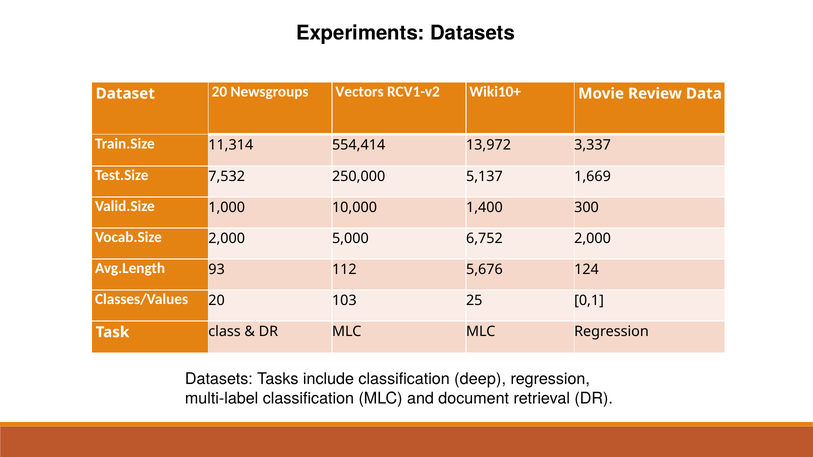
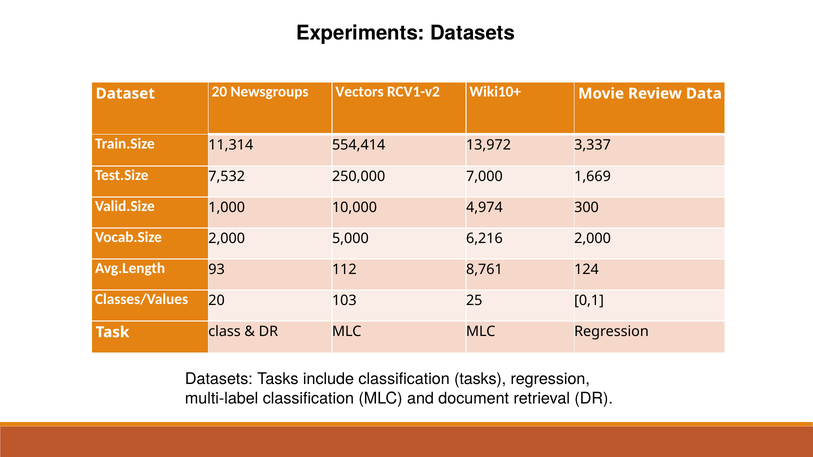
5,137: 5,137 -> 7,000 (484, 177)
1,400: 1,400 -> 4,974 (484, 208)
6,752: 6,752 -> 6,216 (484, 239)
5,676: 5,676 -> 8,761 (484, 270)
classification deep: deep -> tasks (480, 379)
